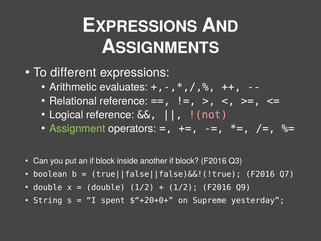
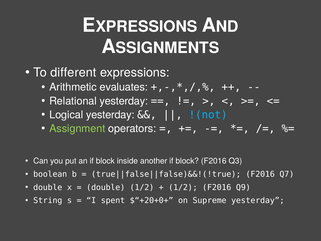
Relational reference: reference -> yesterday (124, 101)
Logical reference: reference -> yesterday (110, 115)
!(not colour: pink -> light blue (208, 115)
